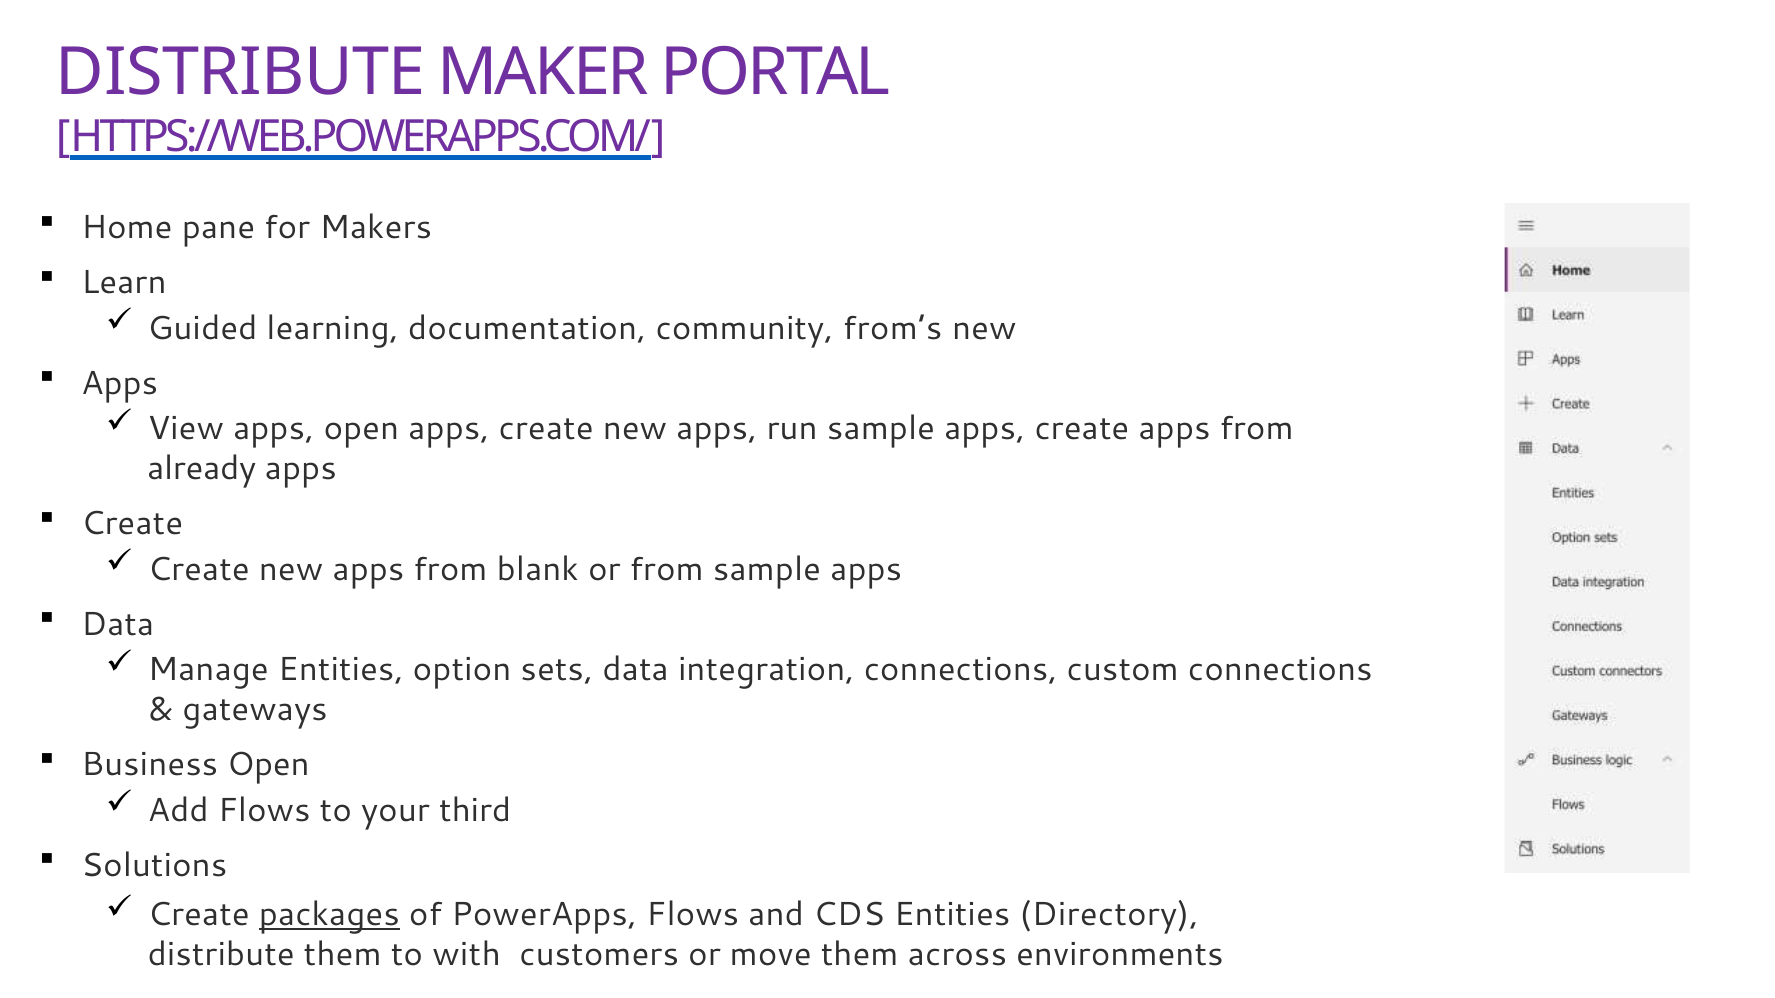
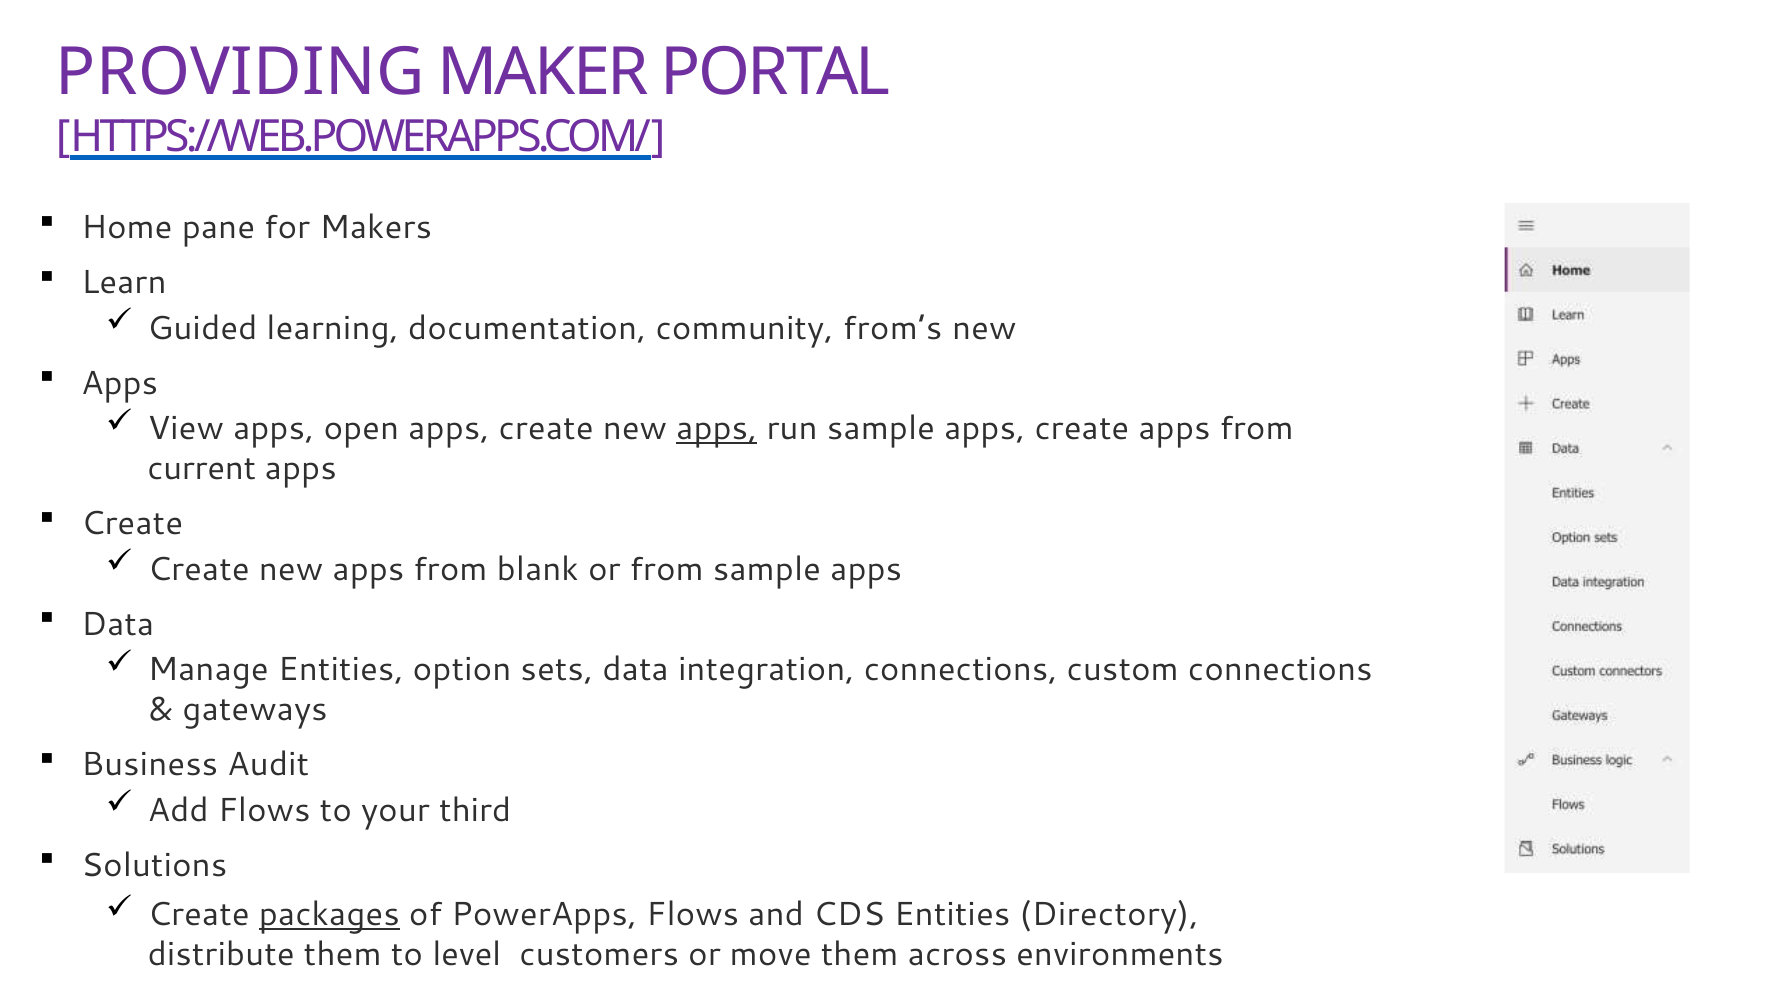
DISTRIBUTE: DISTRIBUTE -> PROVIDING (241, 72)
apps underline: none -> present (717, 429)
already: already -> current (202, 469)
Business Open: Open -> Audit (268, 765)
with: with -> level (467, 955)
